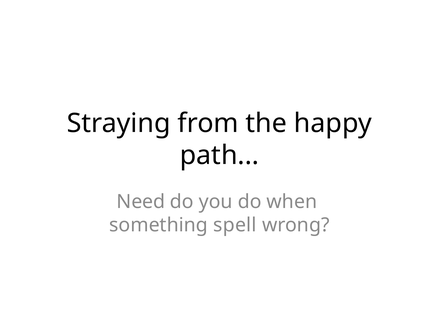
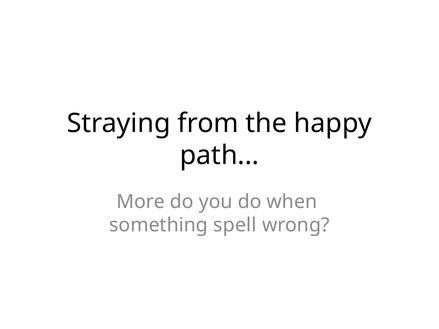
Need: Need -> More (141, 202)
